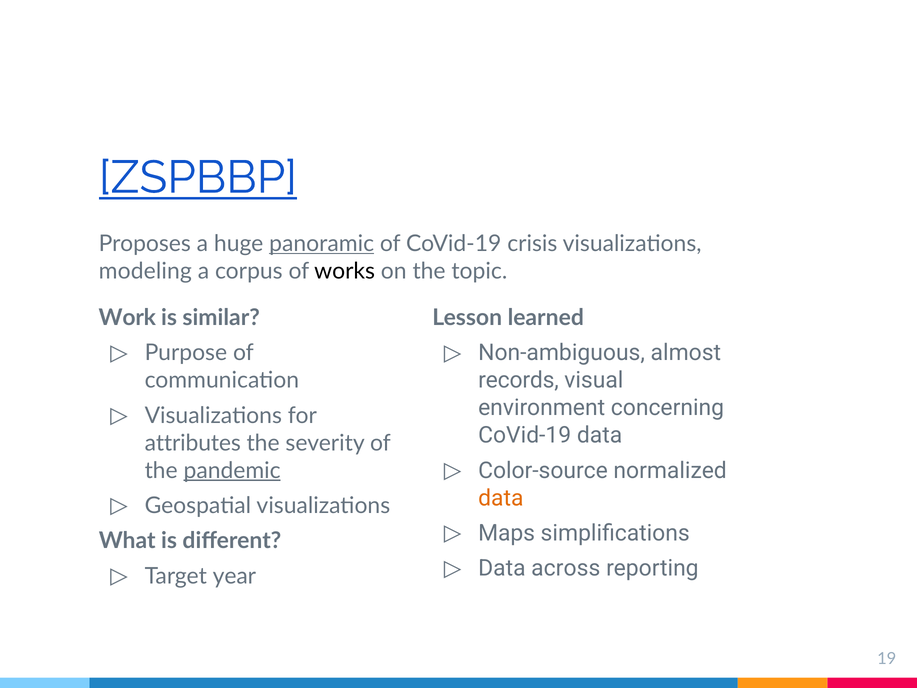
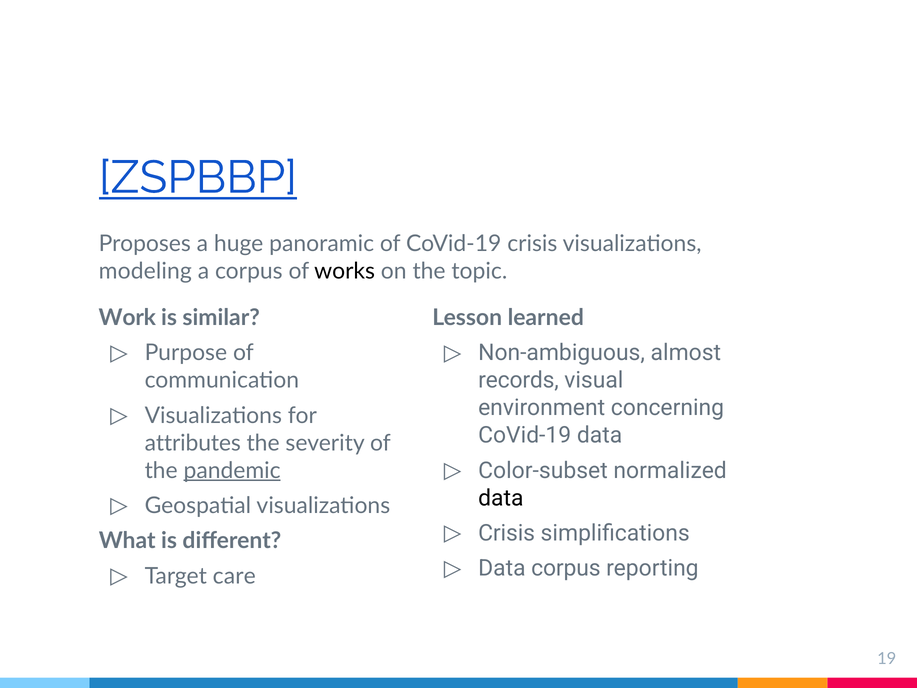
panoramic underline: present -> none (322, 244)
Color-source: Color-source -> Color-subset (543, 470)
data colour: orange -> black (501, 498)
Maps: Maps -> Crisis (507, 533)
Data across: across -> corpus (566, 568)
year: year -> care (234, 576)
